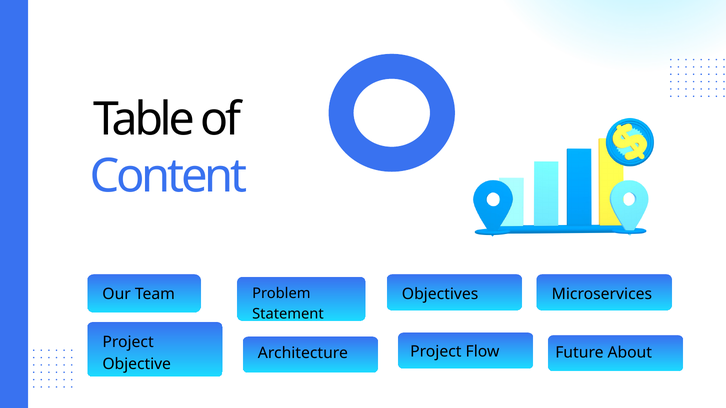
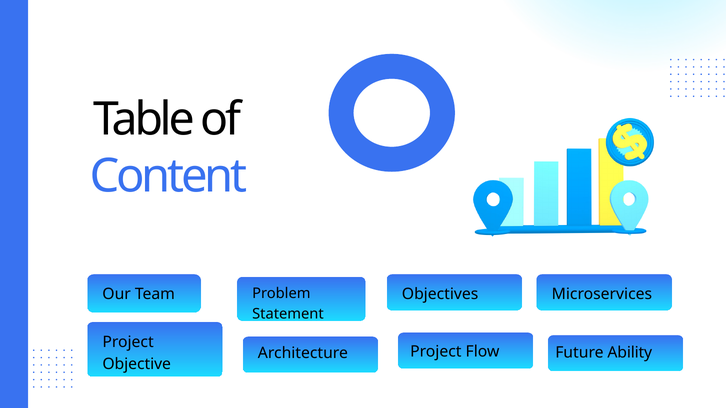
About: About -> Ability (630, 353)
